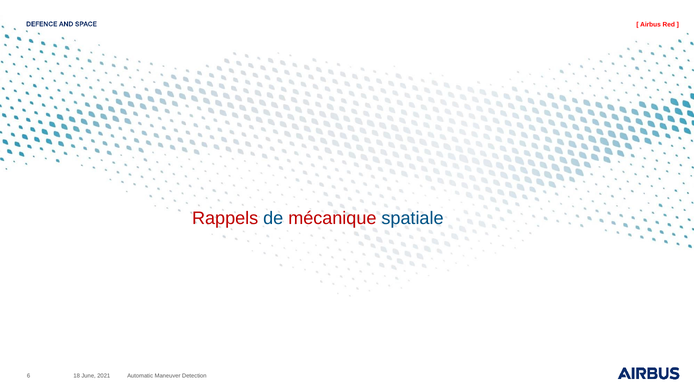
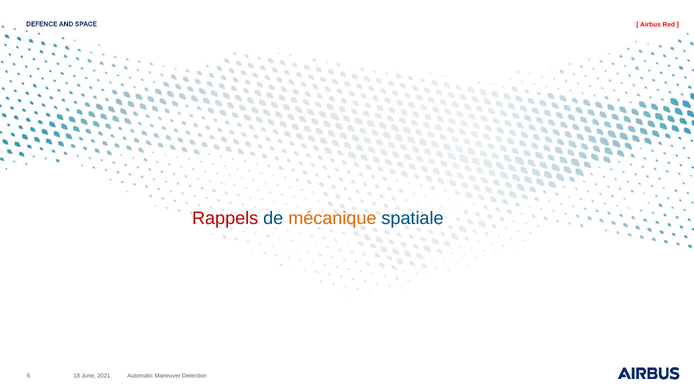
mécanique colour: red -> orange (332, 218)
